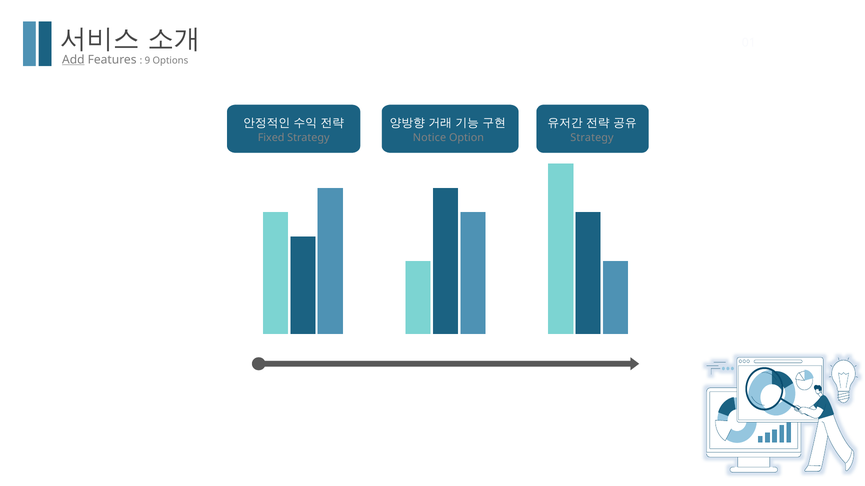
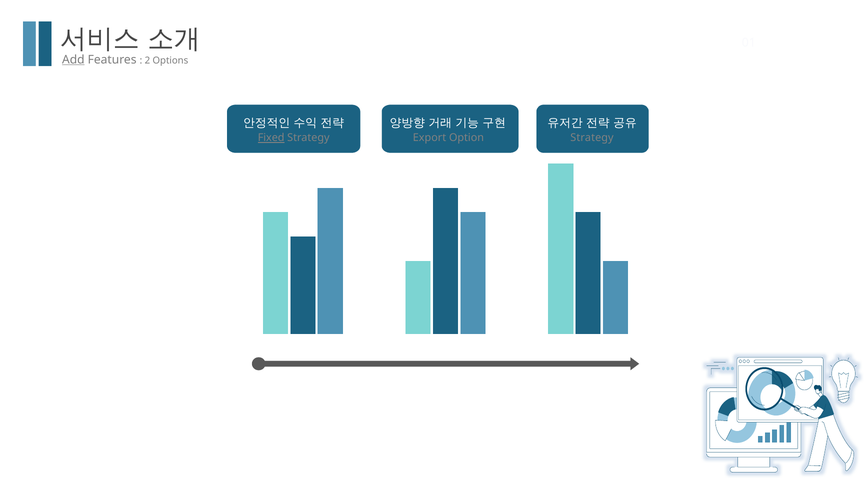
9: 9 -> 2 (147, 60)
Notice: Notice -> Export (430, 138)
Fixed underline: none -> present (271, 138)
